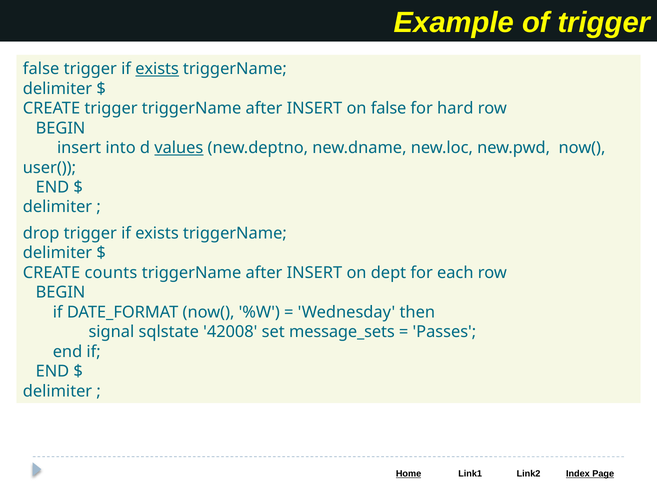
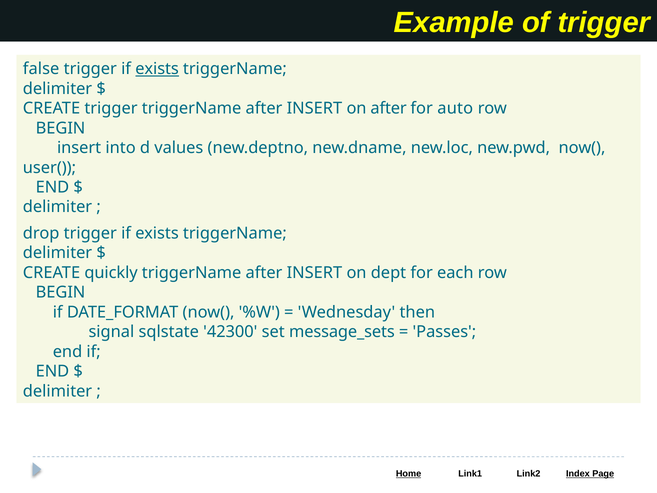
on false: false -> after (389, 108)
hard: hard -> auto (455, 108)
values underline: present -> none (179, 148)
counts: counts -> quickly (111, 273)
42008: 42008 -> 42300 (230, 332)
